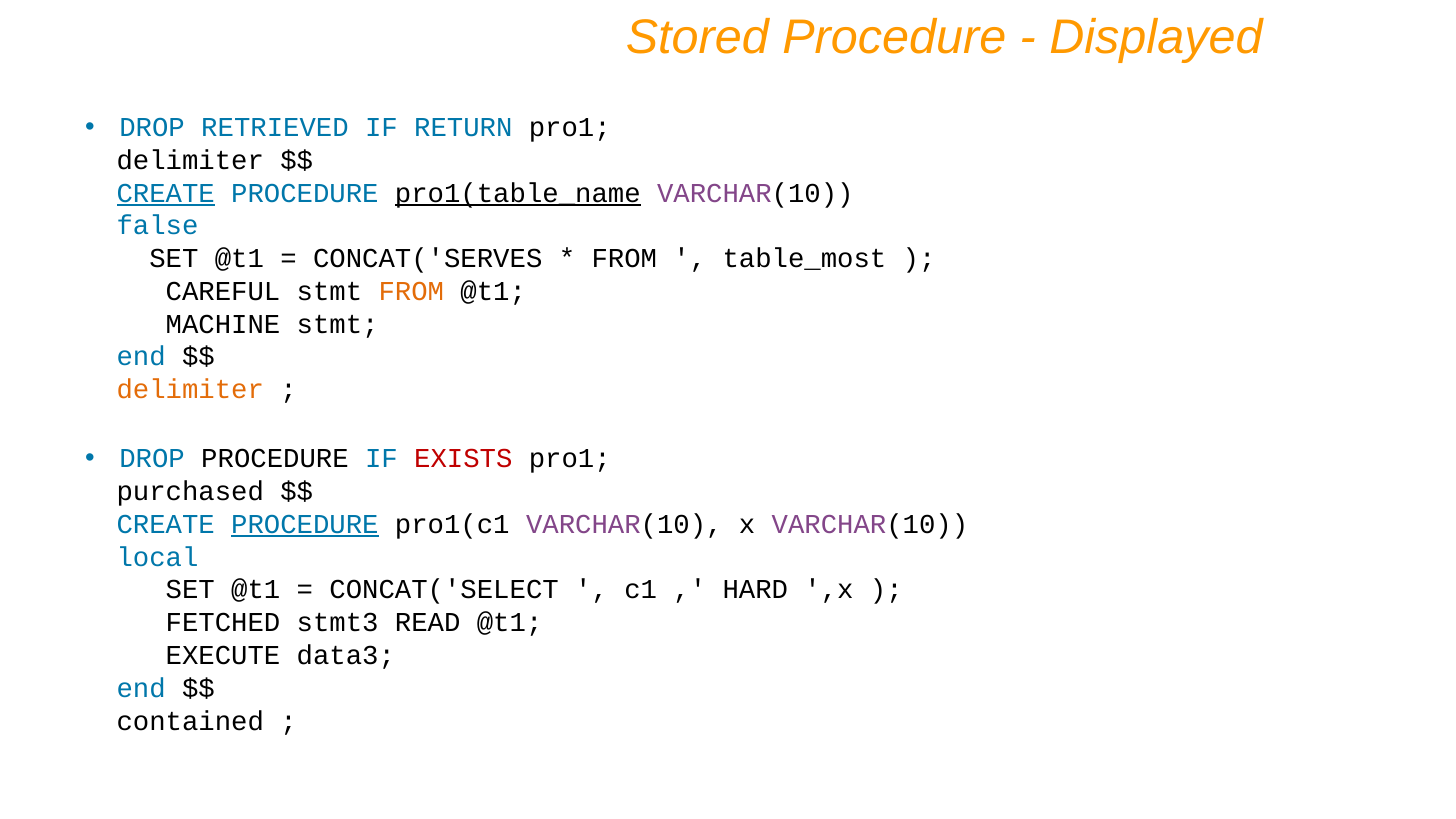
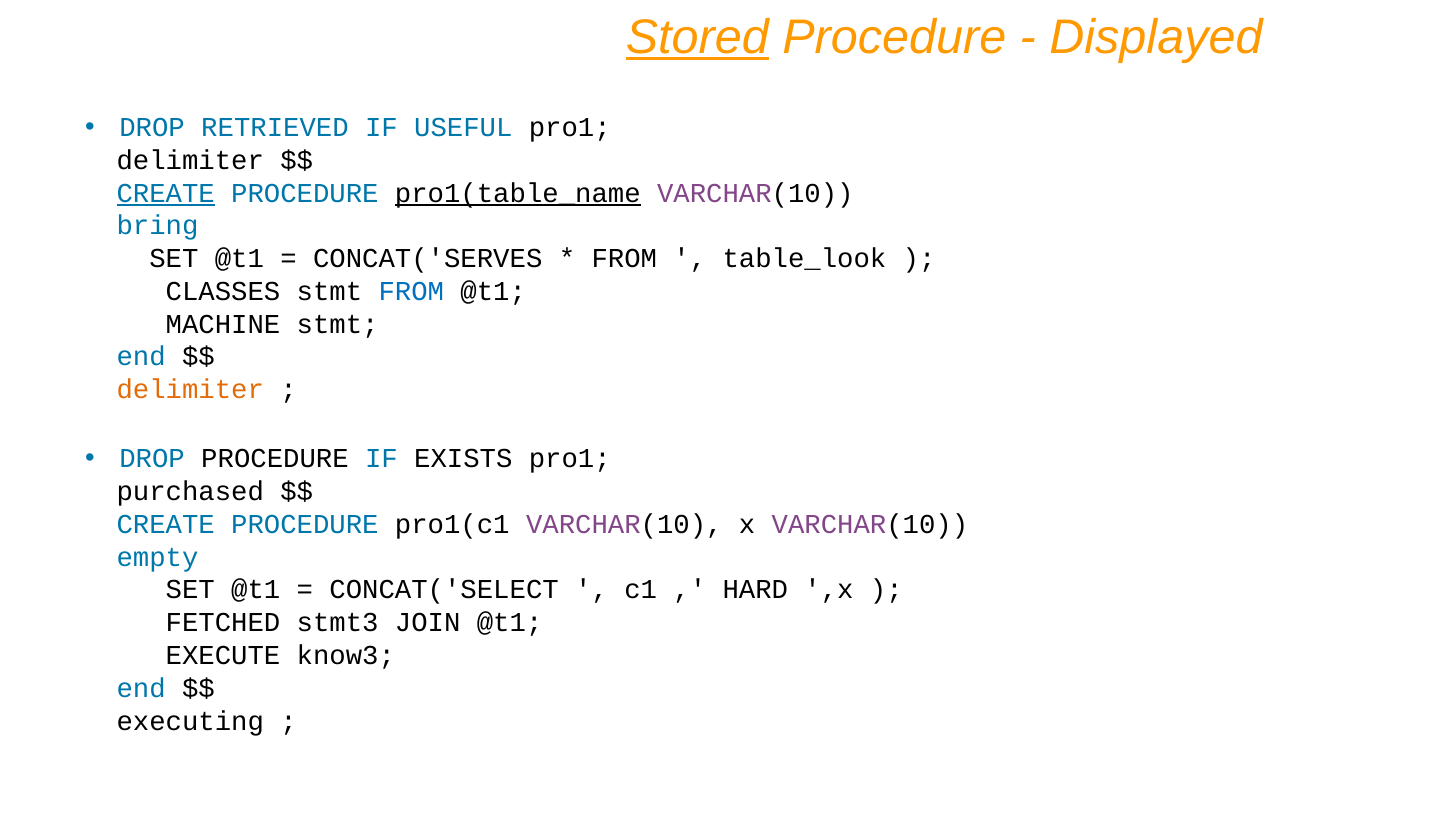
Stored underline: none -> present (697, 38)
RETURN: RETURN -> USEFUL (463, 128)
false: false -> bring (157, 226)
table_most: table_most -> table_look (804, 259)
CAREFUL: CAREFUL -> CLASSES (223, 291)
FROM colour: orange -> blue (411, 291)
EXISTS colour: red -> black (463, 459)
PROCEDURE underline: present -> none (305, 524)
local: local -> empty (157, 557)
READ: READ -> JOIN (428, 623)
data3: data3 -> know3 (346, 655)
contained: contained -> executing (190, 721)
